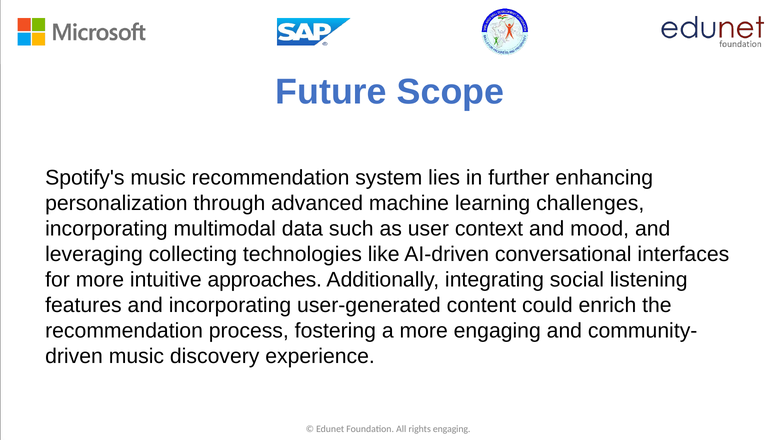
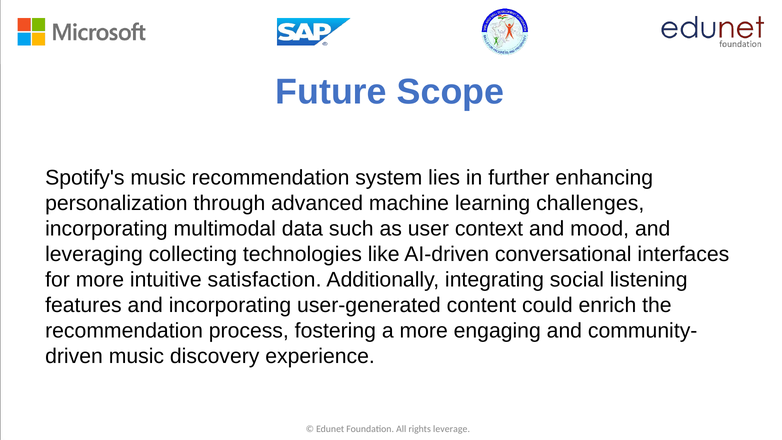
approaches: approaches -> satisfaction (265, 280)
rights engaging: engaging -> leverage (452, 429)
